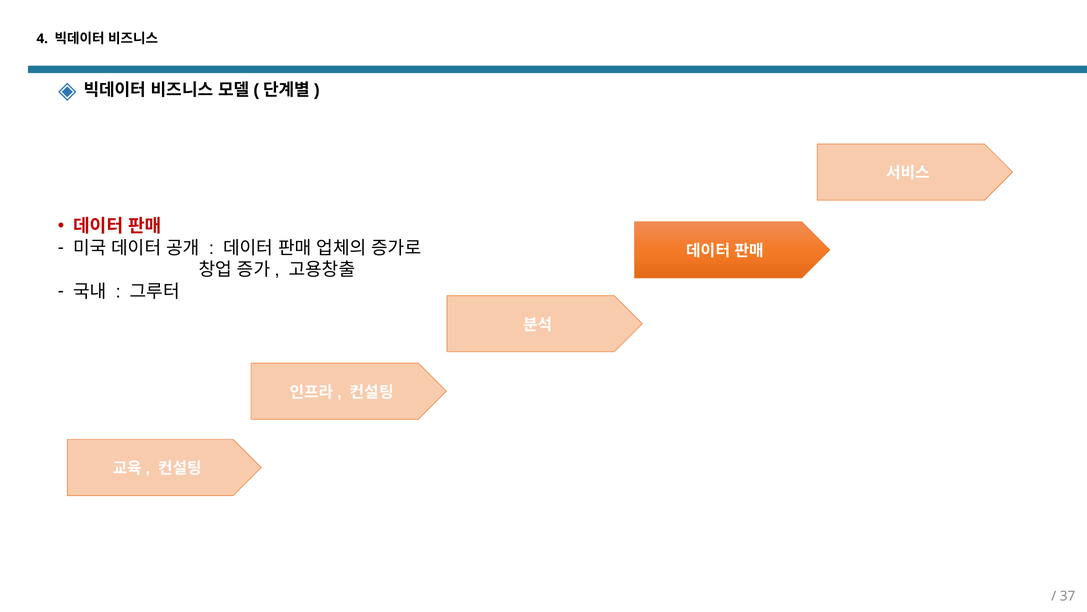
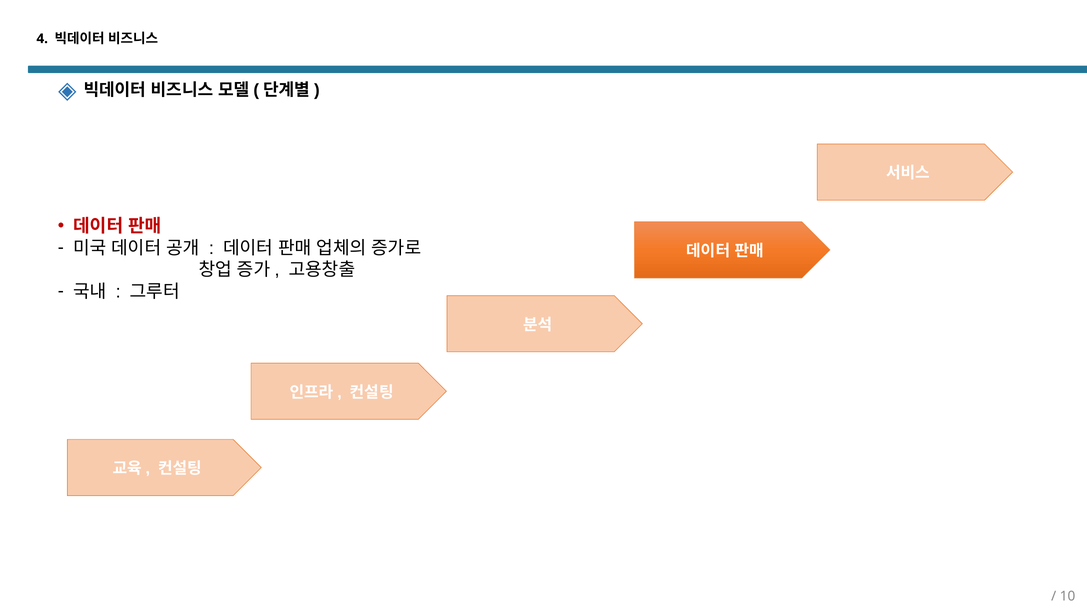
37: 37 -> 10 (1068, 596)
